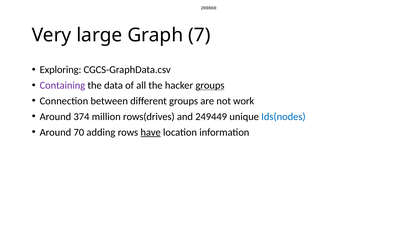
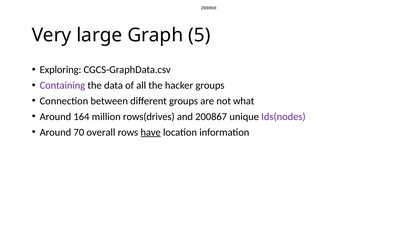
7: 7 -> 5 (199, 35)
groups underline: present -> none (210, 85)
work: work -> what (244, 101)
374: 374 -> 164 (81, 117)
249449: 249449 -> 200867 (211, 117)
Ids(nodes colour: blue -> purple (283, 117)
adding: adding -> overall (101, 132)
